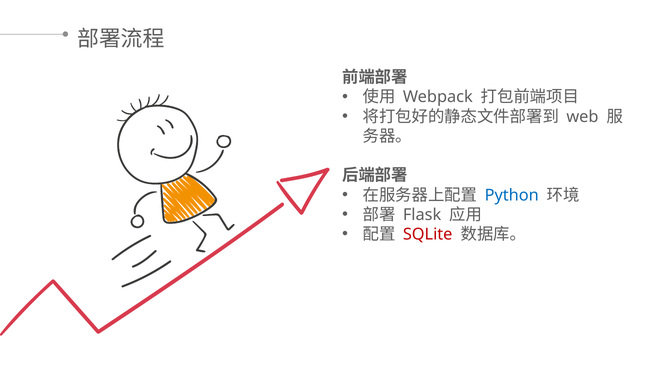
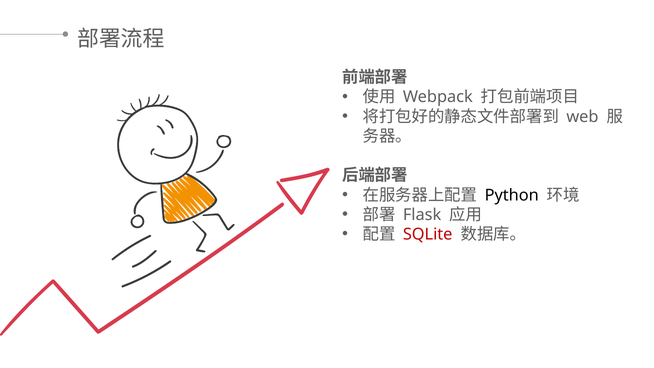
Python colour: blue -> black (512, 195)
